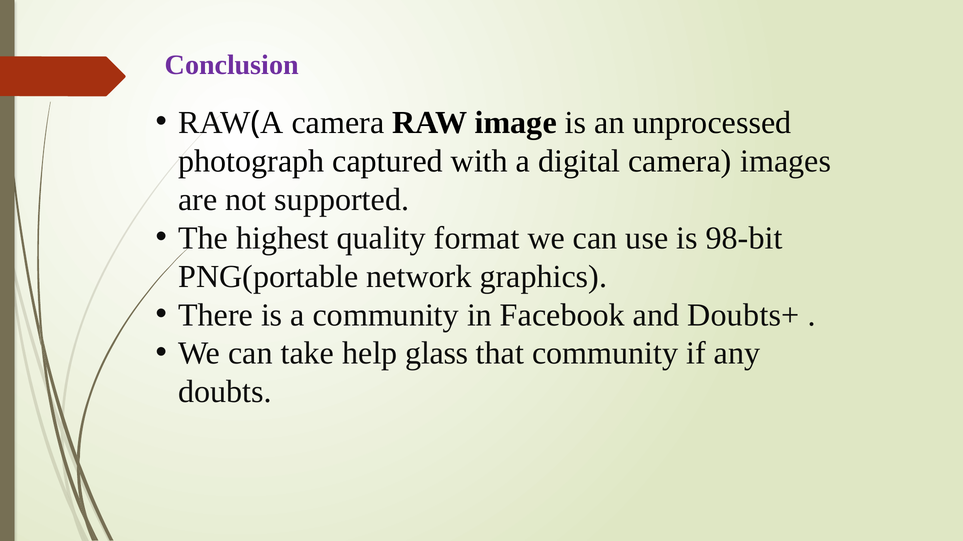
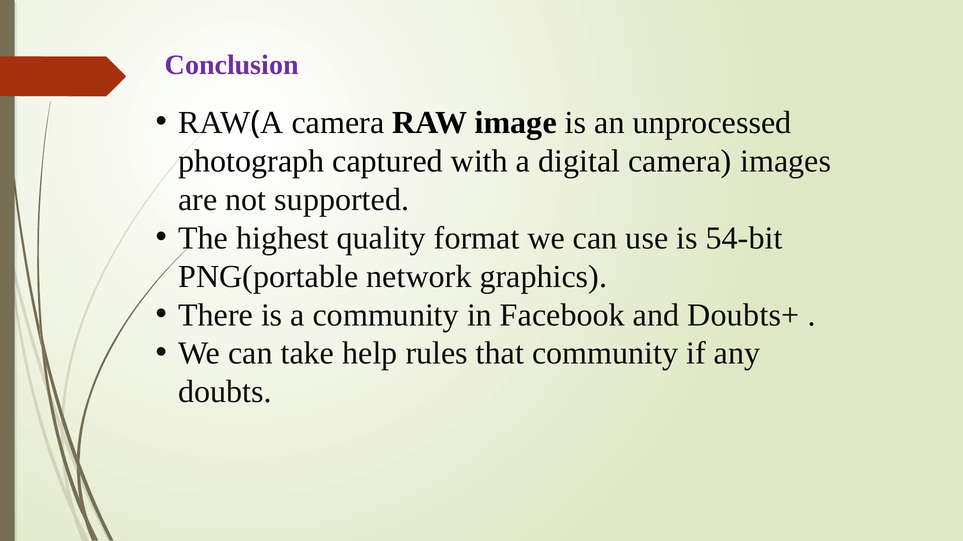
98-bit: 98-bit -> 54-bit (744, 238)
glass: glass -> rules (437, 354)
